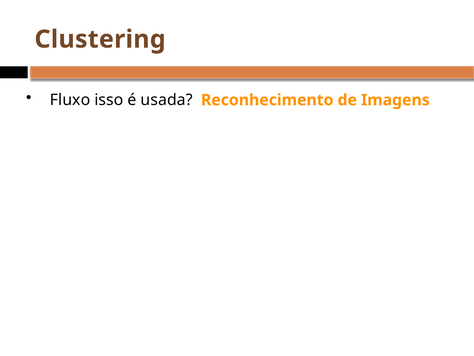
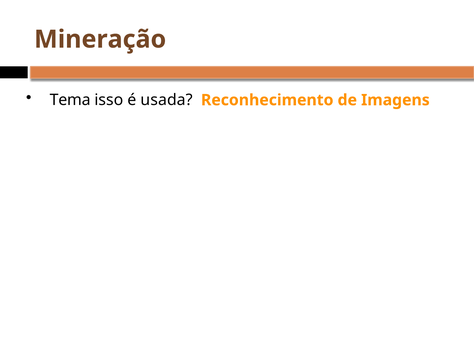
Clustering: Clustering -> Mineração (100, 39)
Fluxo: Fluxo -> Tema (70, 100)
